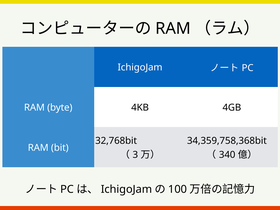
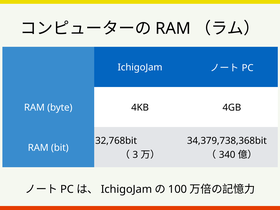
34,359,758,368bit: 34,359,758,368bit -> 34,379,738,368bit (227, 141)
